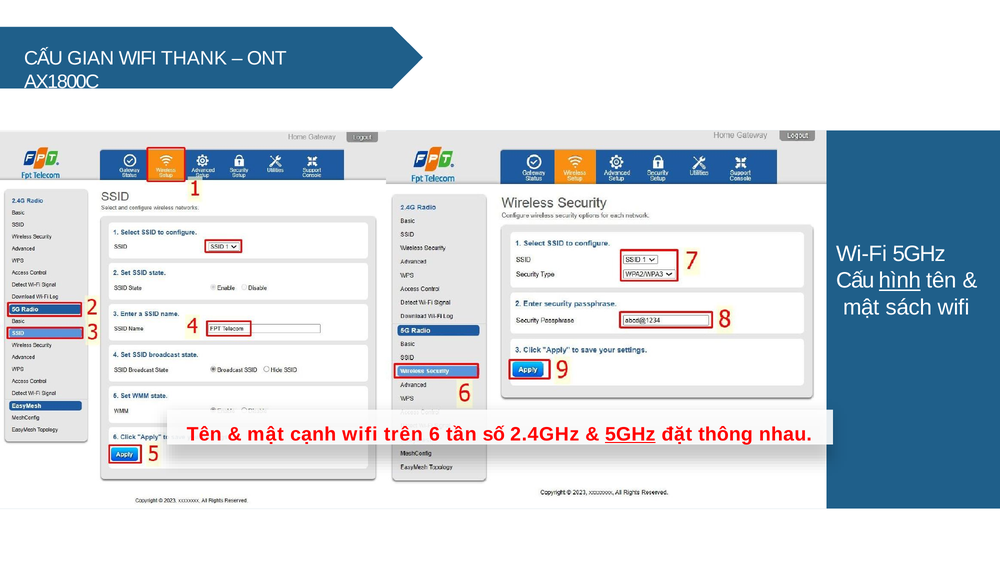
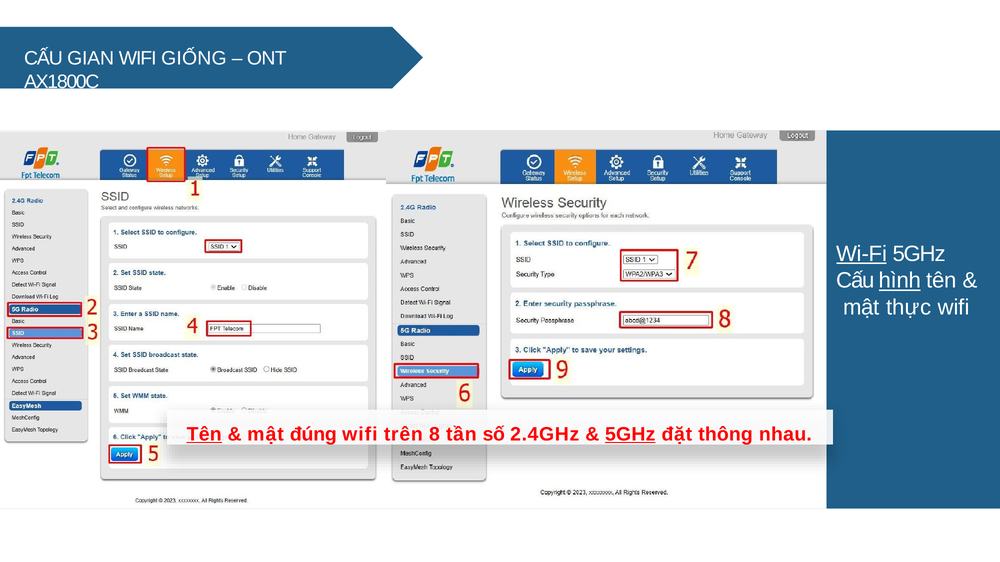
THANK: THANK -> GIỐNG (194, 59)
Wi-Fi underline: none -> present (862, 254)
sách: sách -> thực (909, 307)
Tên underline: none -> present (204, 435)
cạnh: cạnh -> đúng (313, 435)
6: 6 -> 8 (435, 435)
